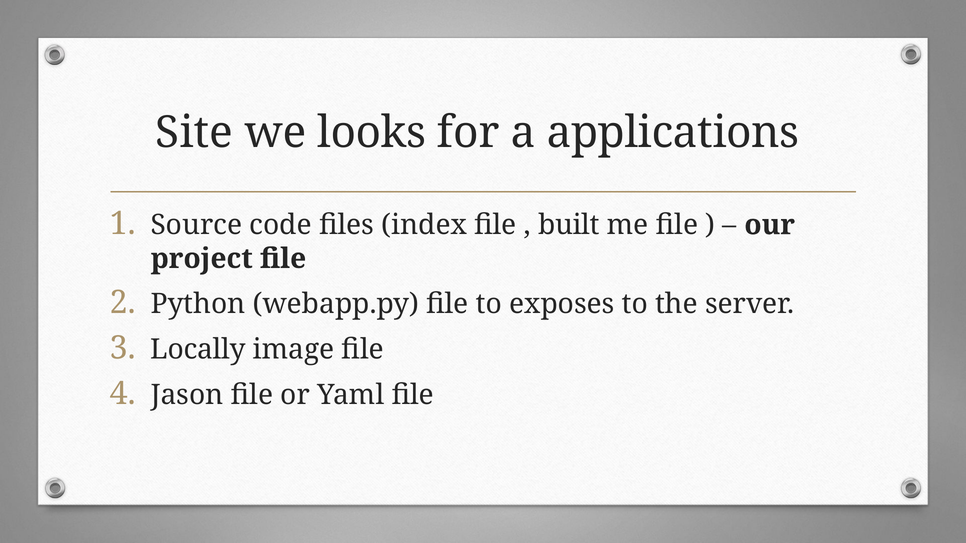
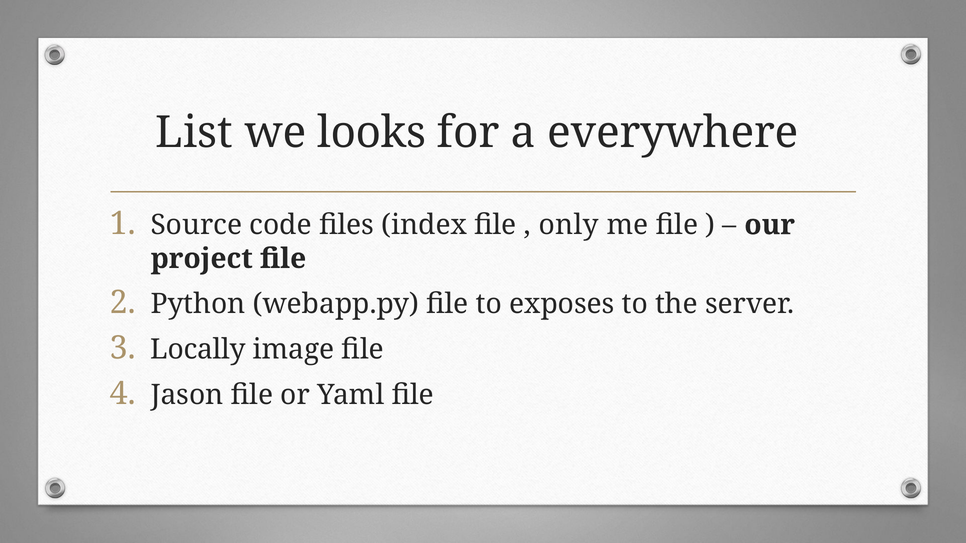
Site: Site -> List (194, 133)
applications: applications -> everywhere (673, 133)
built: built -> only (569, 225)
